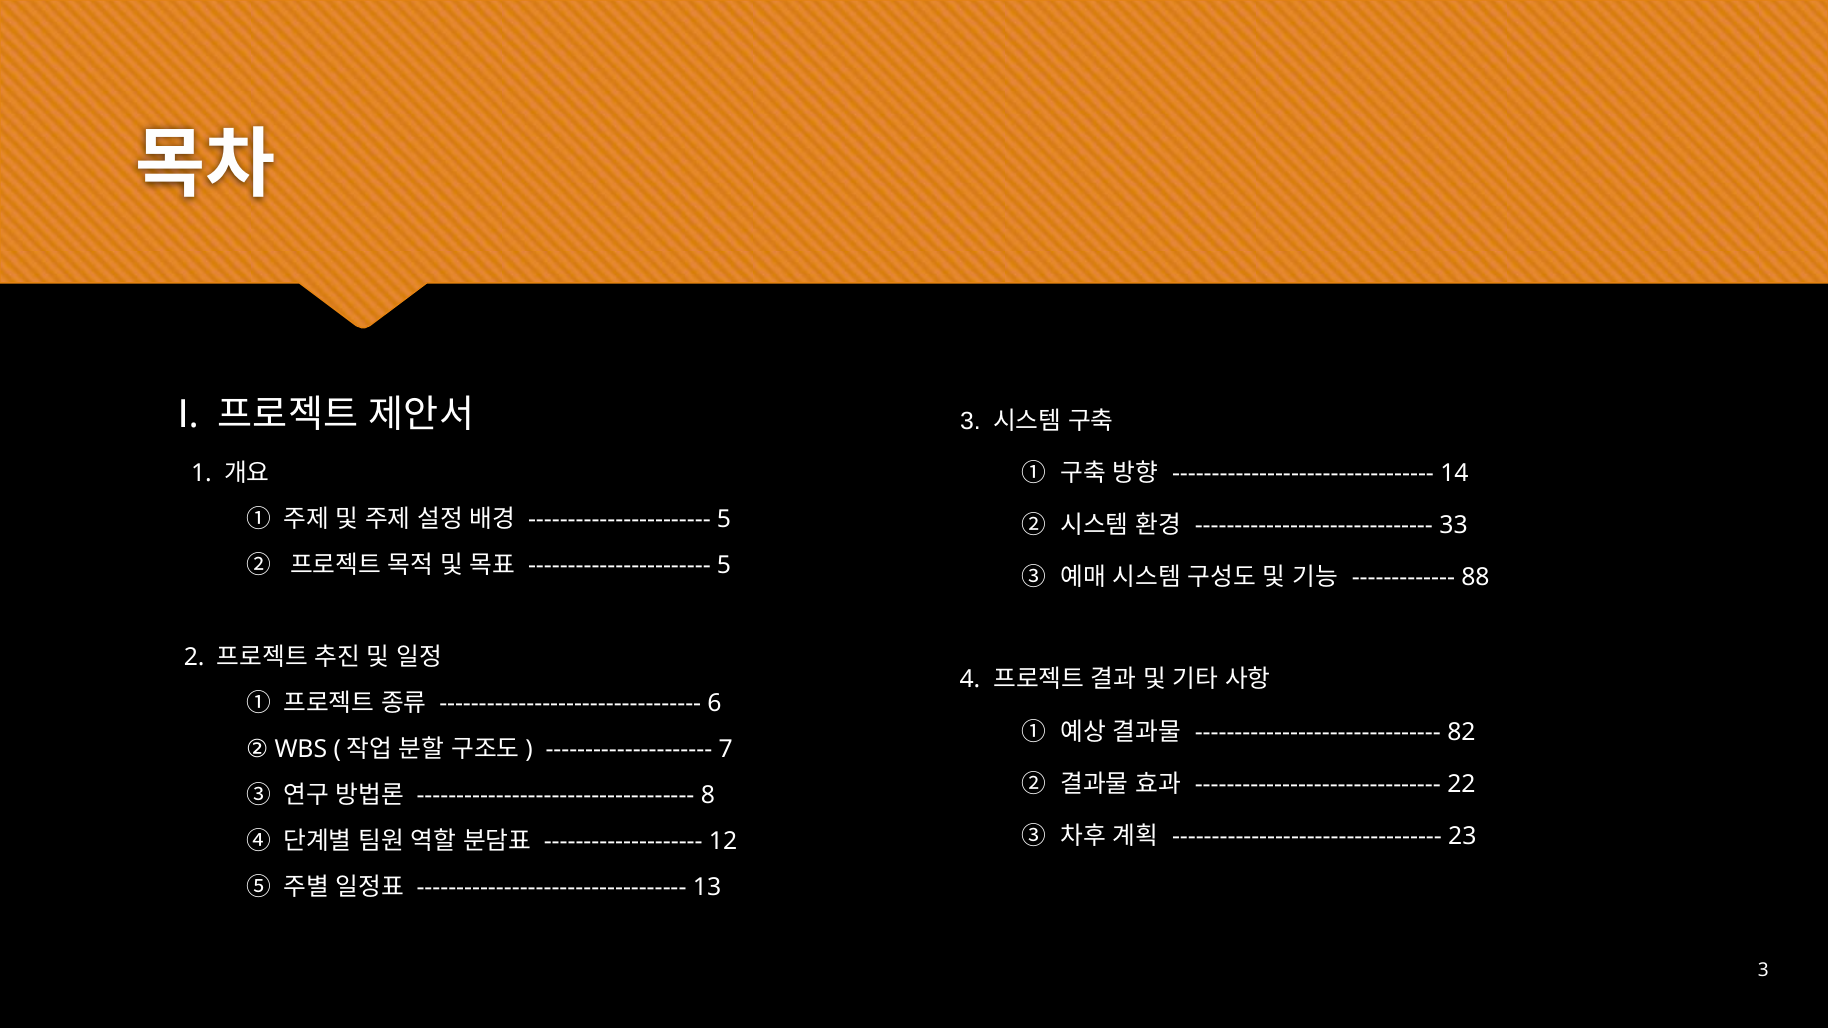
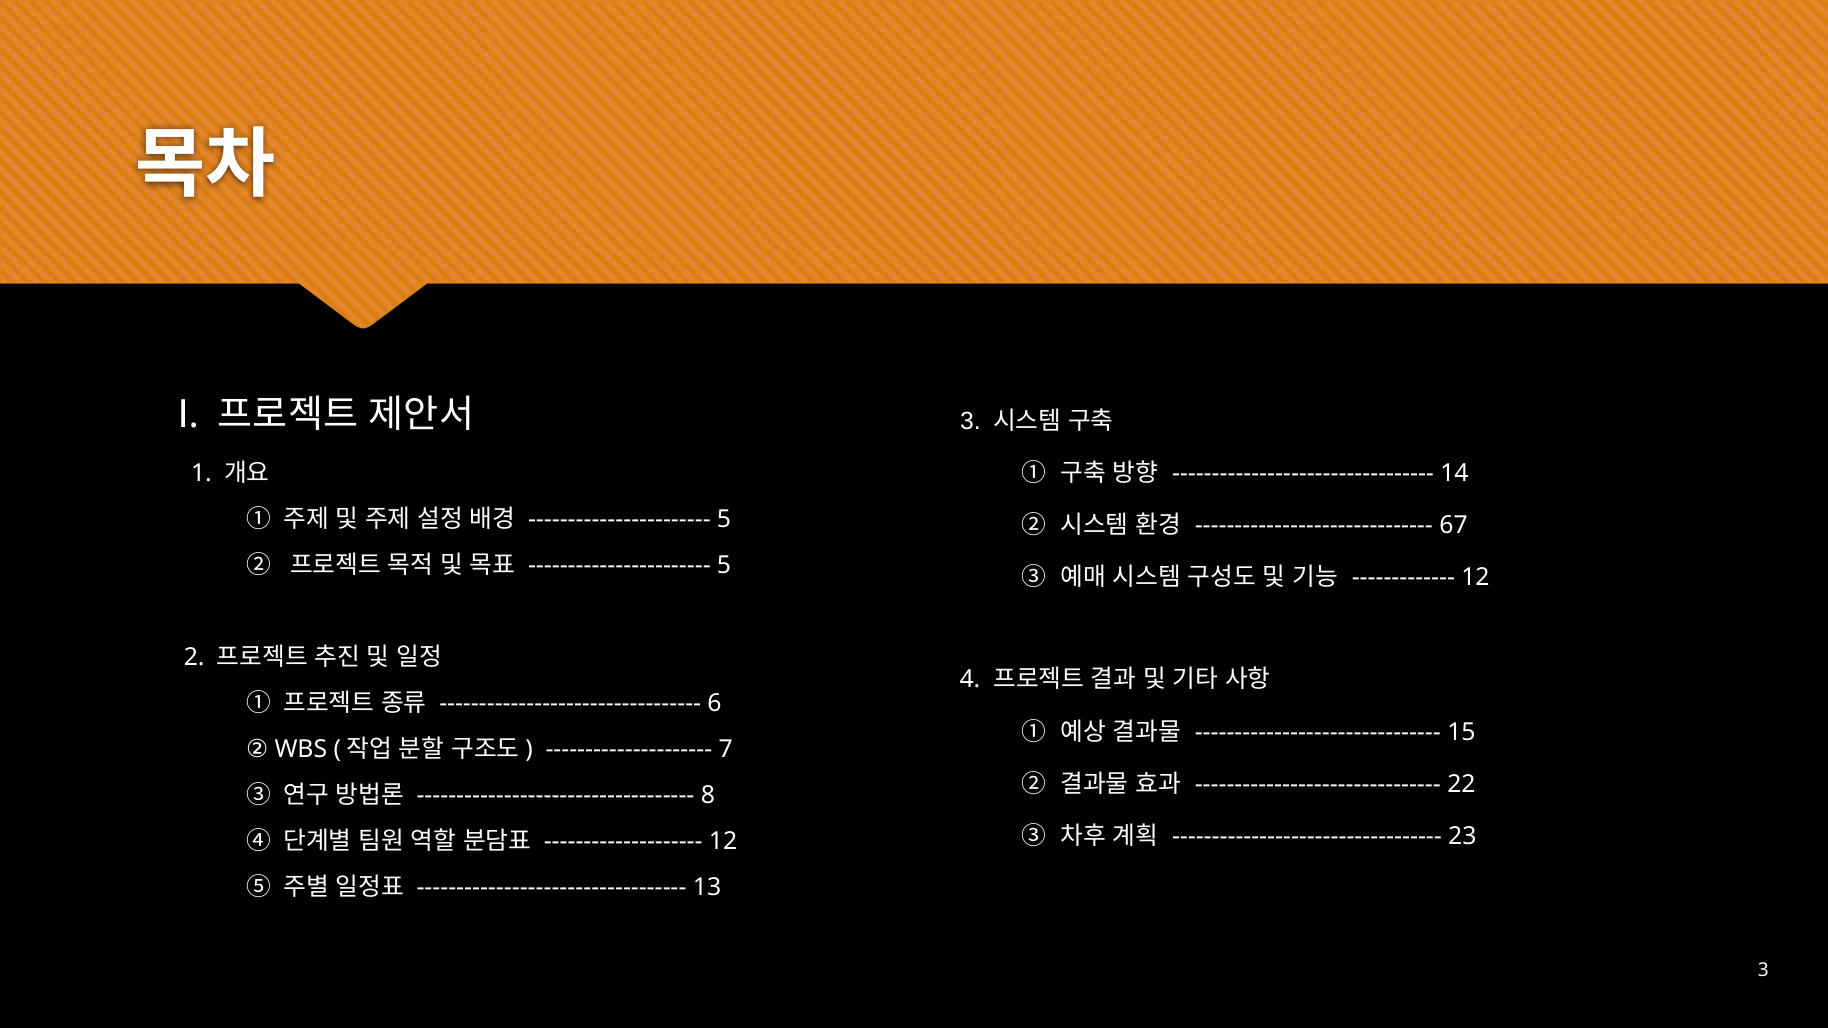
33: 33 -> 67 (1454, 525)
88: 88 -> 12 (1476, 578)
82: 82 -> 15 (1461, 732)
